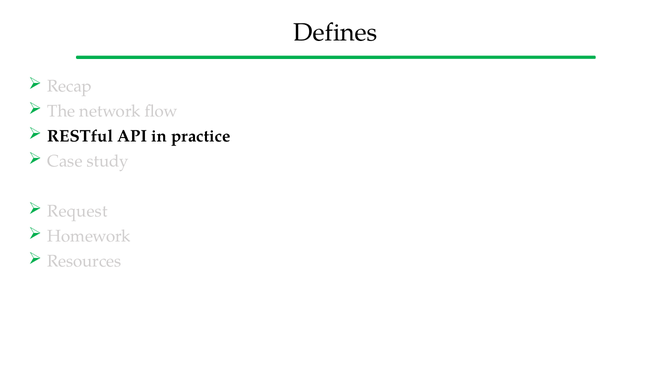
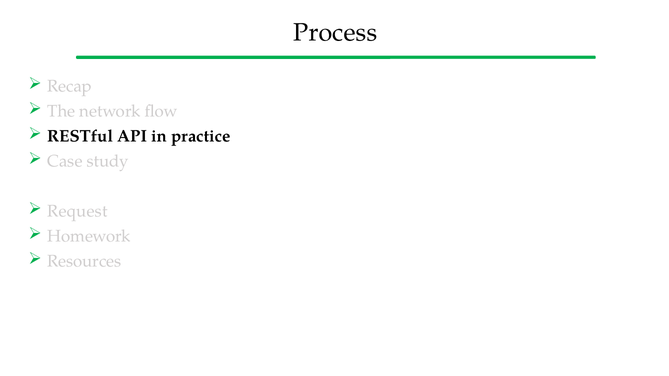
Defines: Defines -> Process (335, 32)
